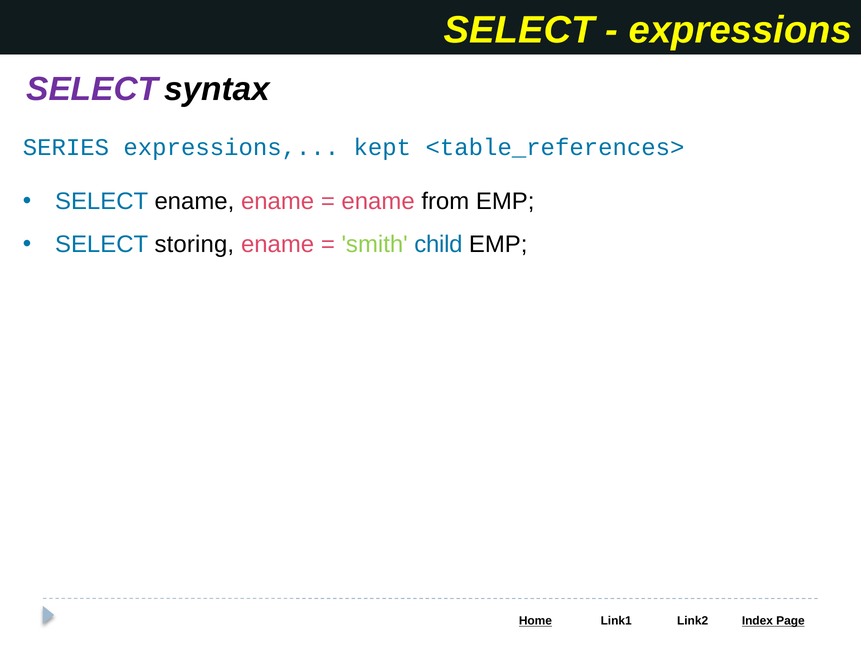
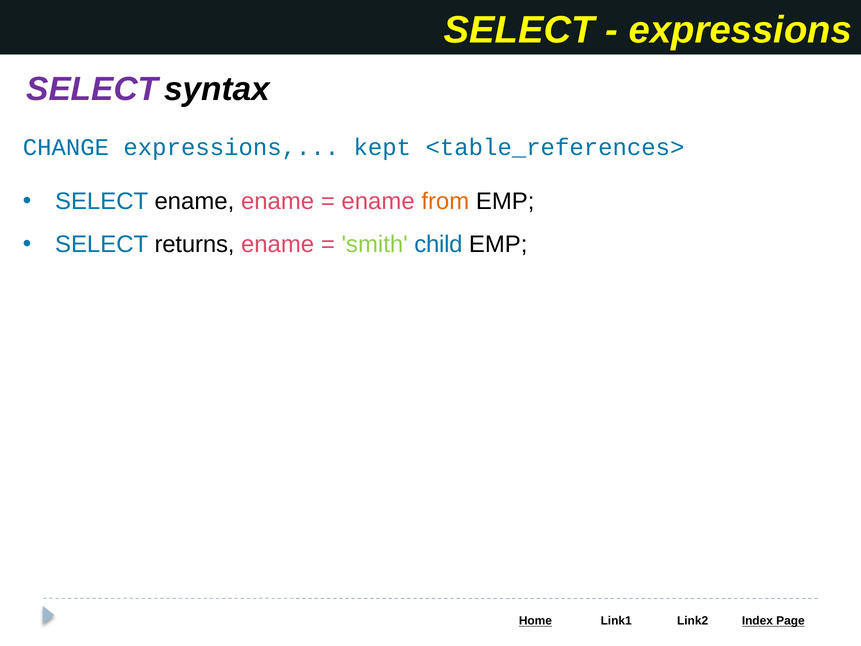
SERIES: SERIES -> CHANGE (66, 147)
from colour: black -> orange (445, 201)
storing: storing -> returns (194, 244)
